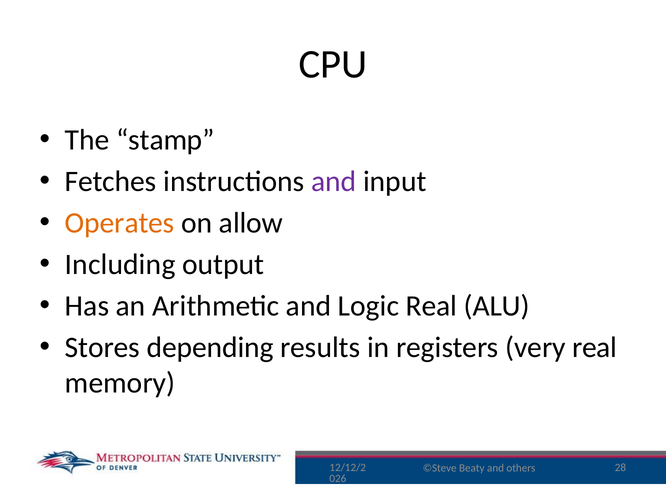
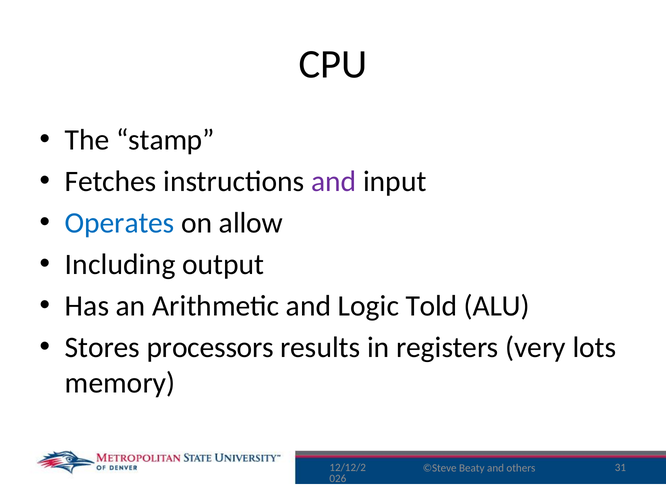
Operates colour: orange -> blue (120, 223)
Logic Real: Real -> Told (432, 306)
depending: depending -> processors (210, 347)
very real: real -> lots (594, 347)
28: 28 -> 31 (620, 467)
